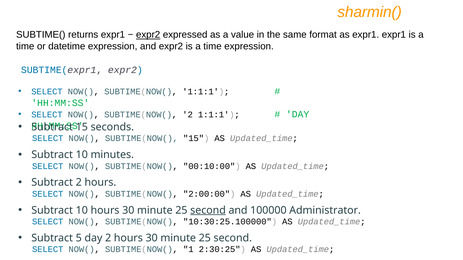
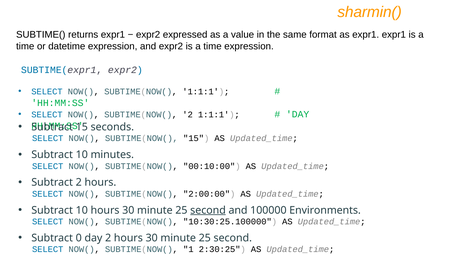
expr2 underline: present -> none (148, 35)
Administrator: Administrator -> Environments (325, 211)
5: 5 -> 0 (79, 238)
